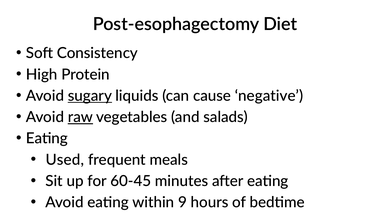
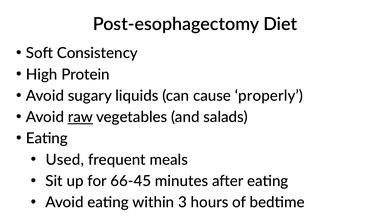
sugary underline: present -> none (90, 96)
negative: negative -> properly (269, 96)
60-45: 60-45 -> 66-45 (131, 181)
9: 9 -> 3 (182, 202)
